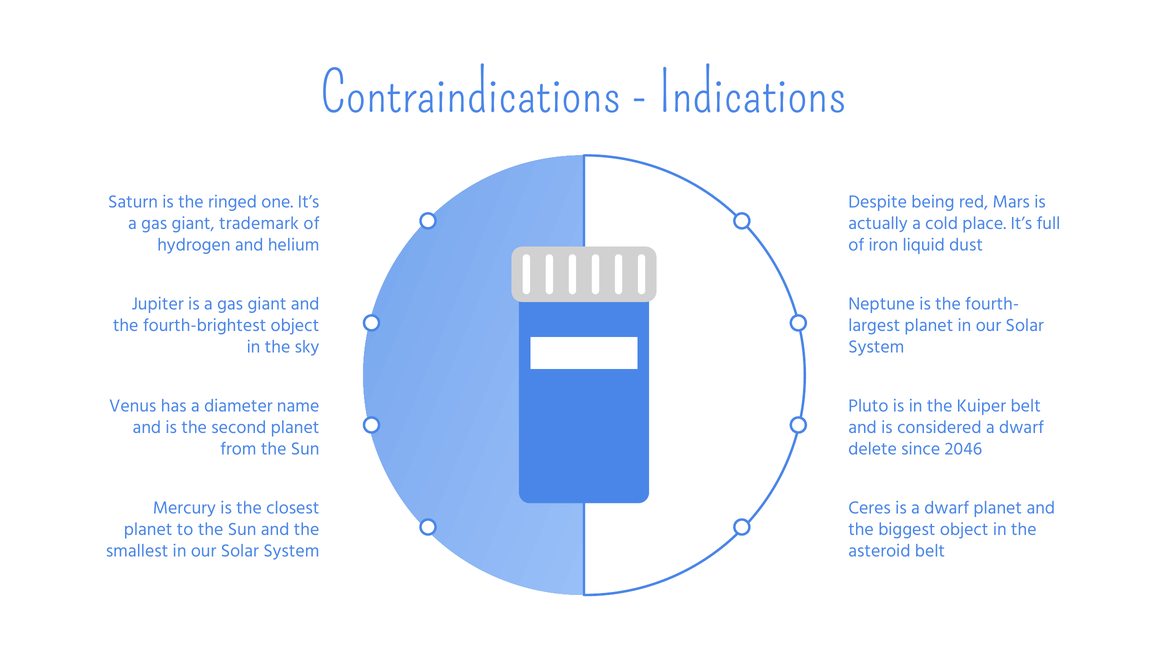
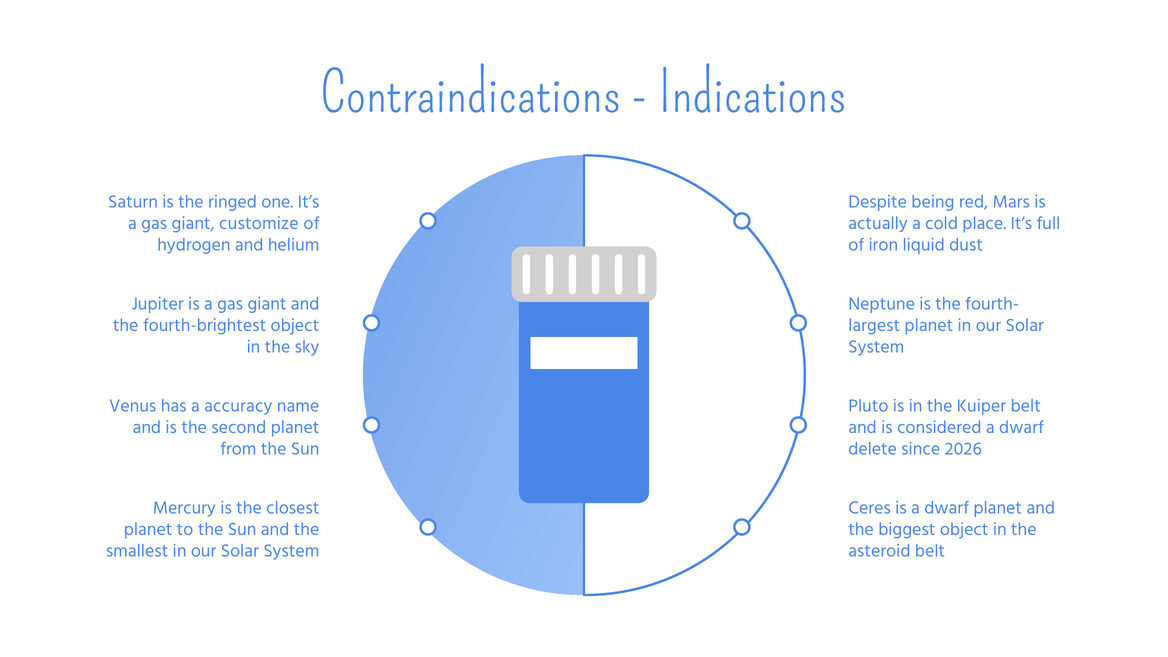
trademark: trademark -> customize (259, 223)
diameter: diameter -> accuracy (238, 406)
2046: 2046 -> 2026 (963, 449)
